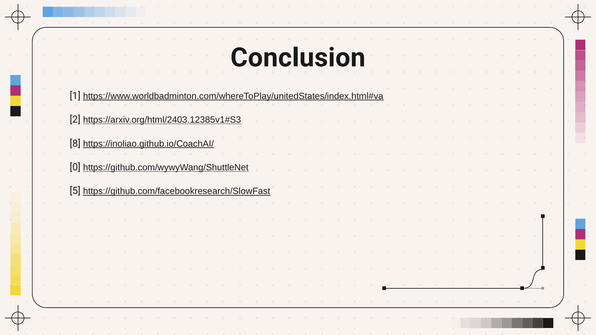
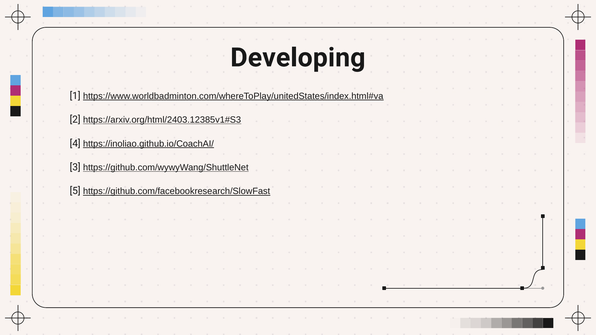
Conclusion: Conclusion -> Developing (298, 58)
8: 8 -> 4 (75, 144)
0: 0 -> 3 (75, 167)
